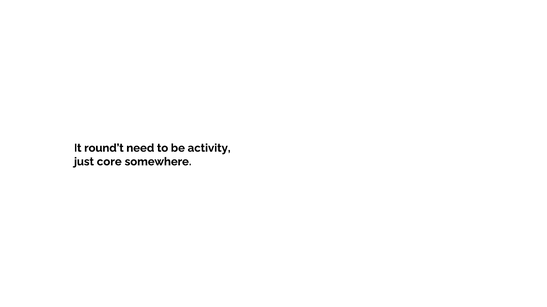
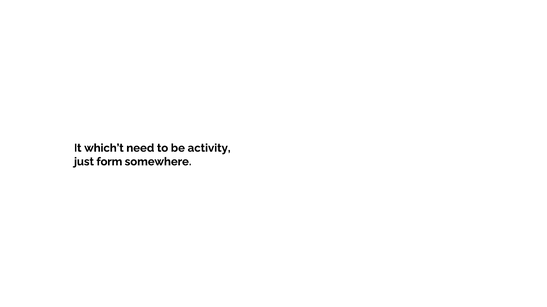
round’t: round’t -> which’t (104, 148)
core: core -> form (109, 162)
